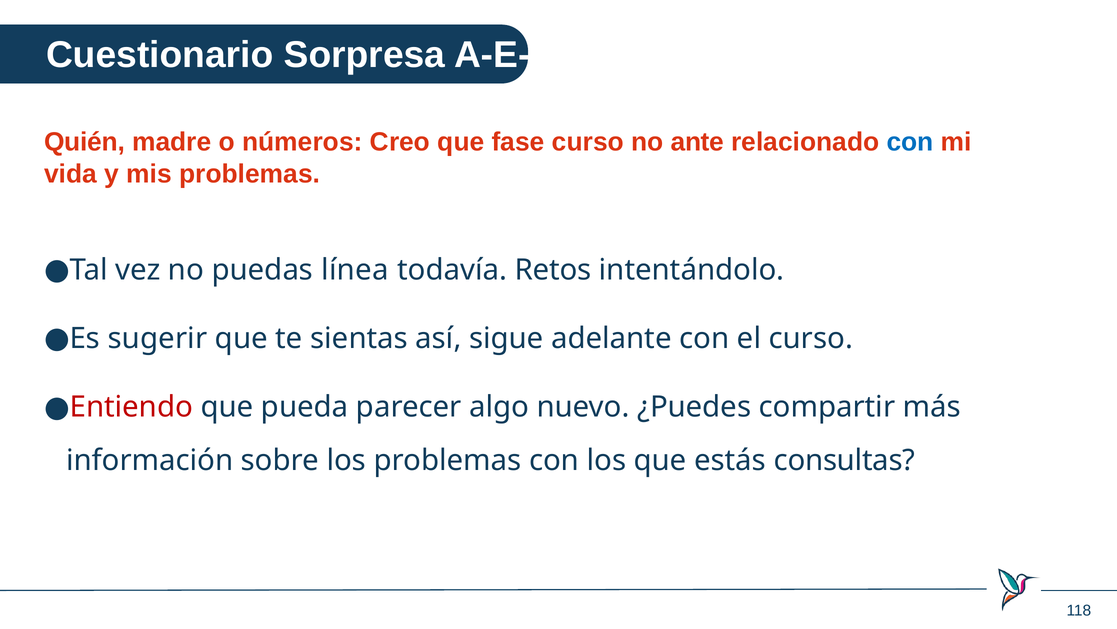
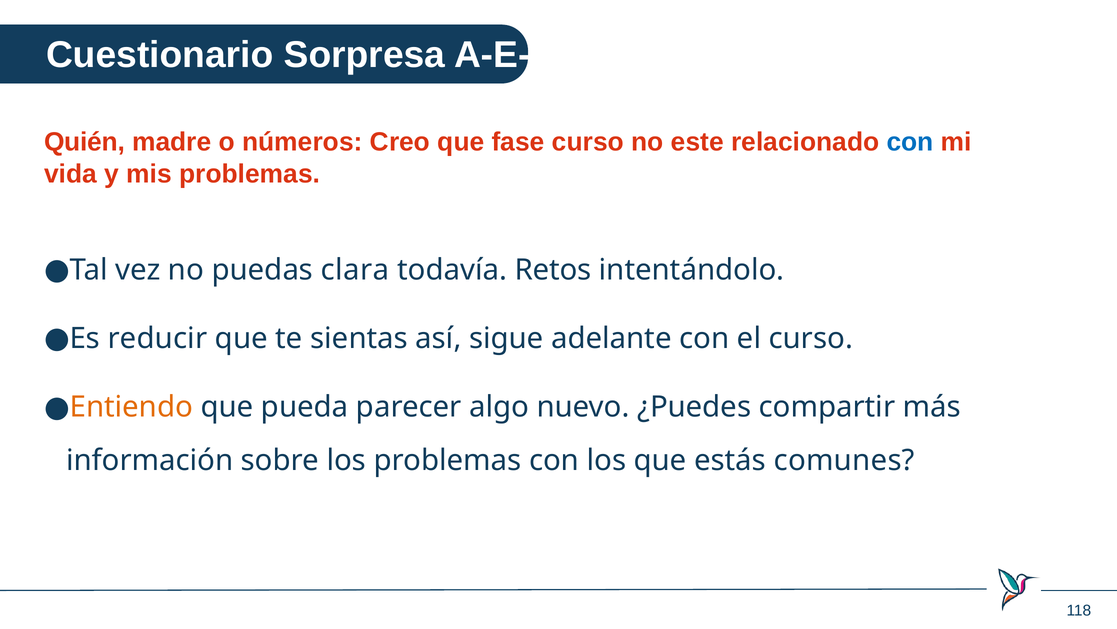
ante: ante -> este (697, 142)
línea: línea -> clara (355, 270)
sugerir: sugerir -> reducir (157, 338)
Entiendo colour: red -> orange (131, 407)
consultas: consultas -> comunes (844, 460)
